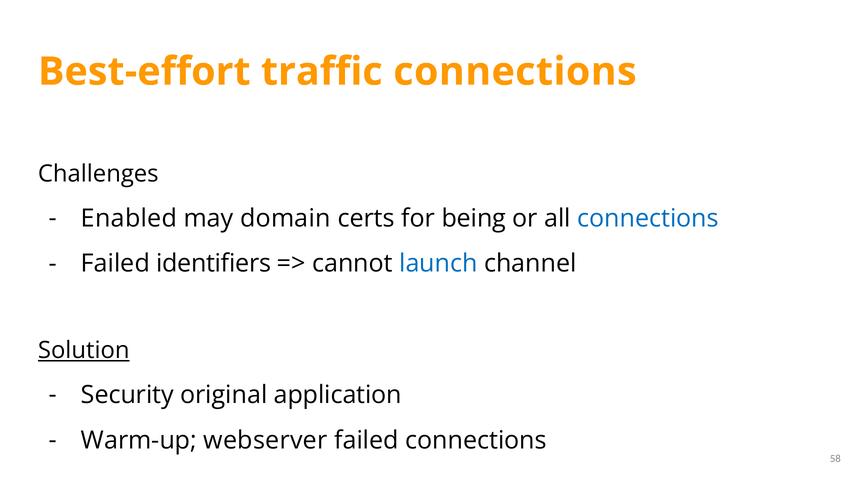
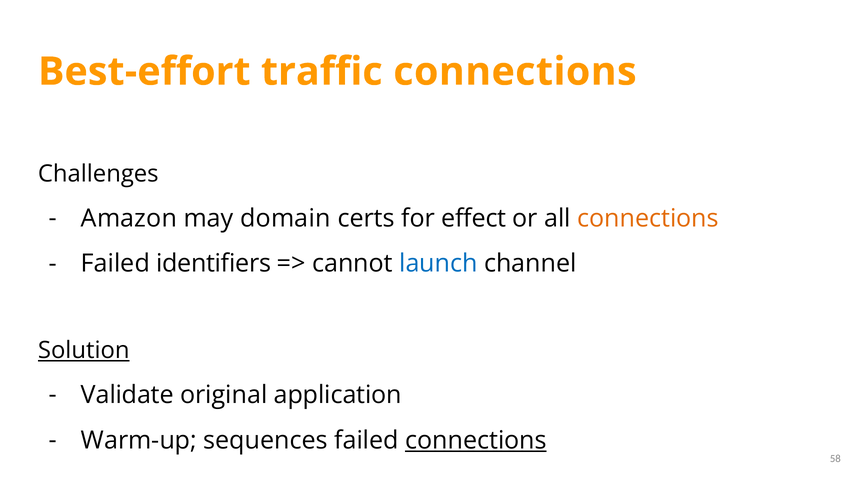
Enabled: Enabled -> Amazon (129, 218)
being: being -> effect (474, 218)
connections colour: blue -> orange (648, 218)
Security: Security -> Validate (127, 394)
webserver: webserver -> sequences (266, 440)
connections underline: none -> present (476, 440)
